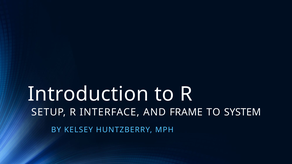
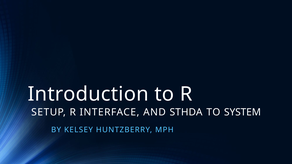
FRAME: FRAME -> STHDA (186, 112)
